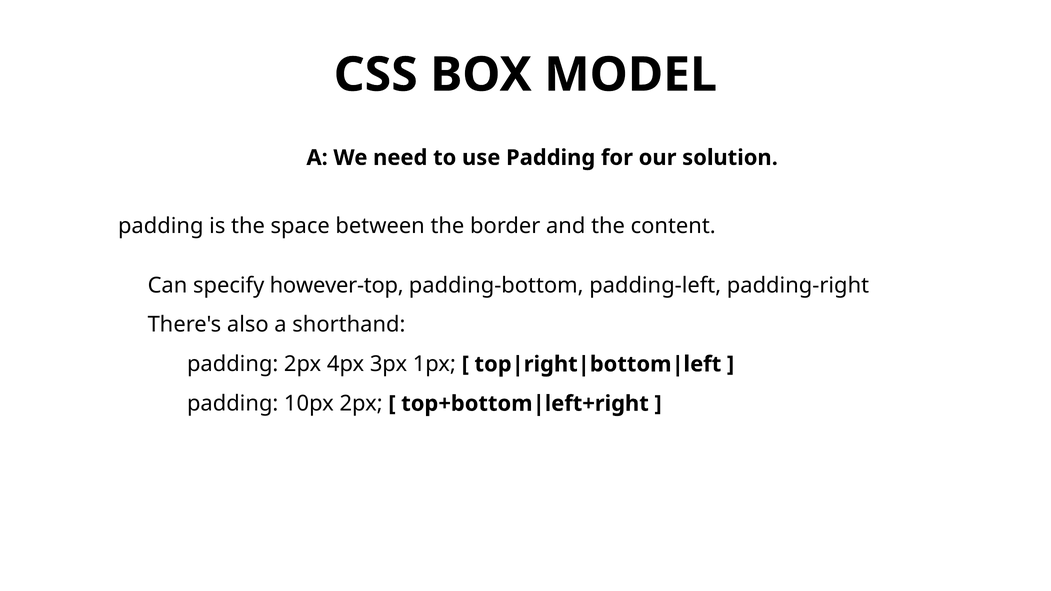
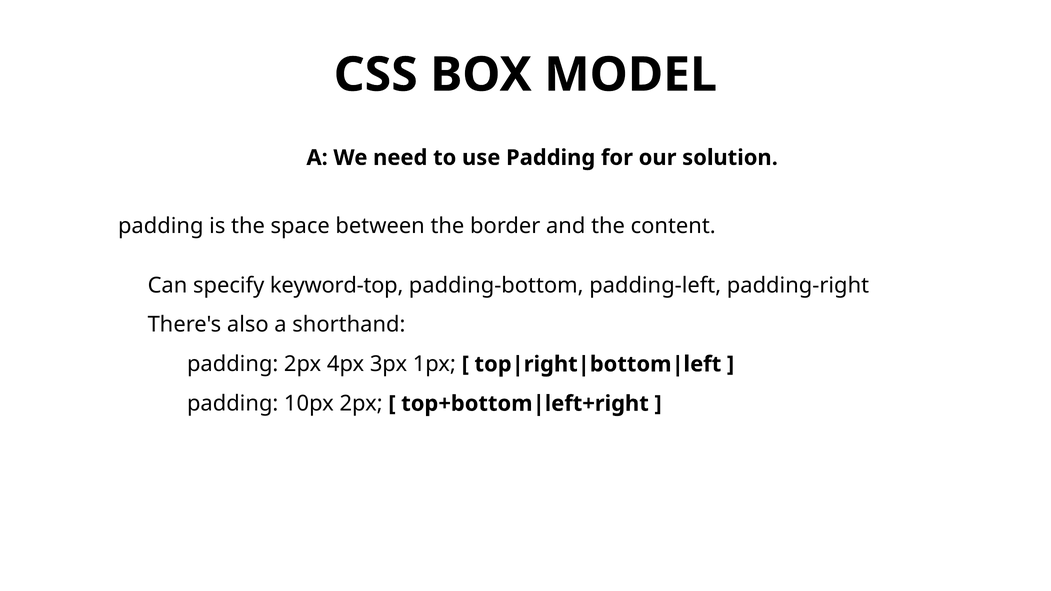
however-top: however-top -> keyword-top (337, 285)
